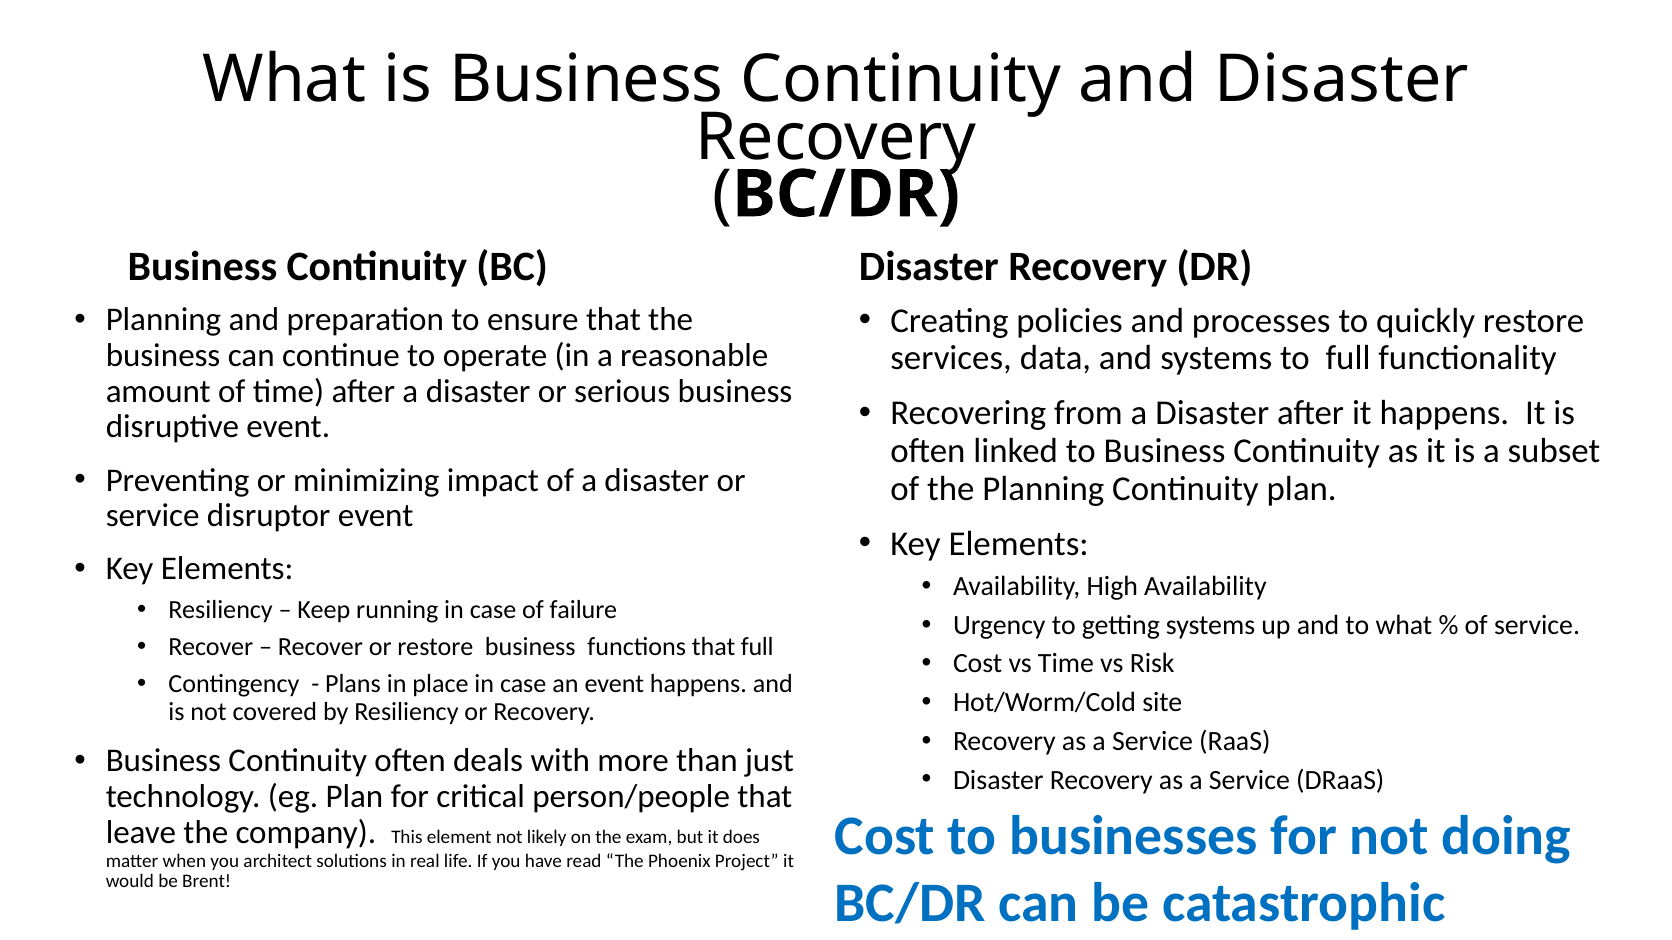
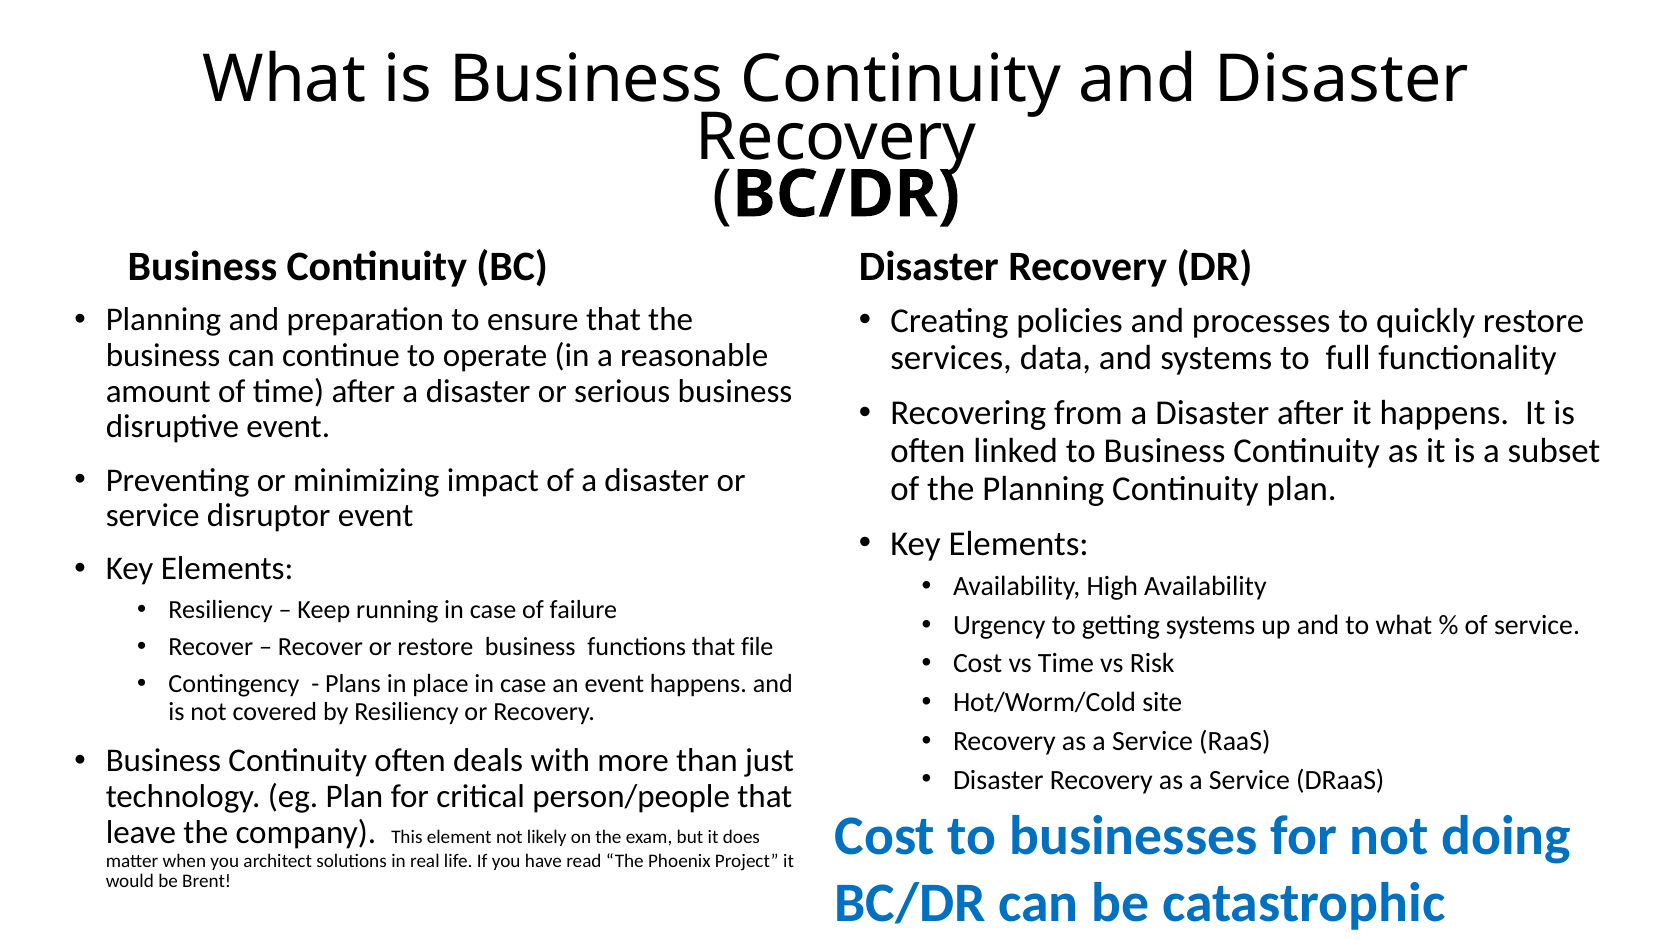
that full: full -> file (757, 647)
